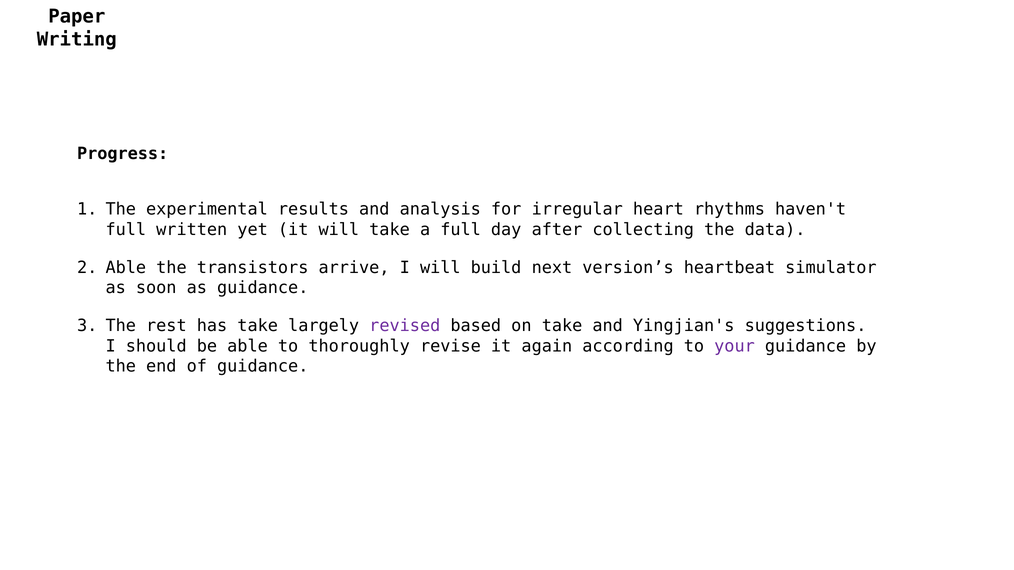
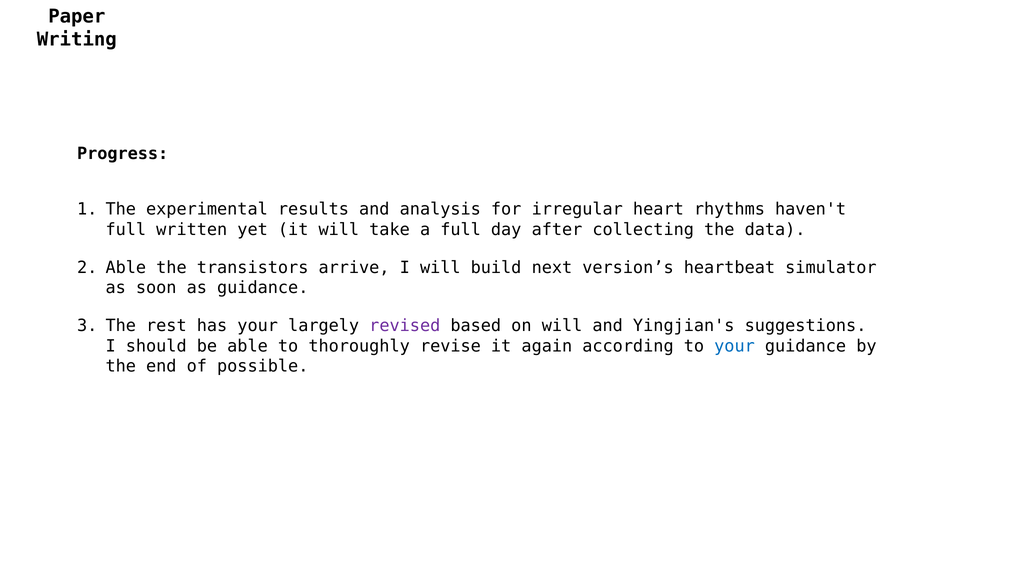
has take: take -> your (258, 326)
on take: take -> will (562, 326)
your colour: purple -> blue (735, 346)
of guidance: guidance -> possible (263, 366)
